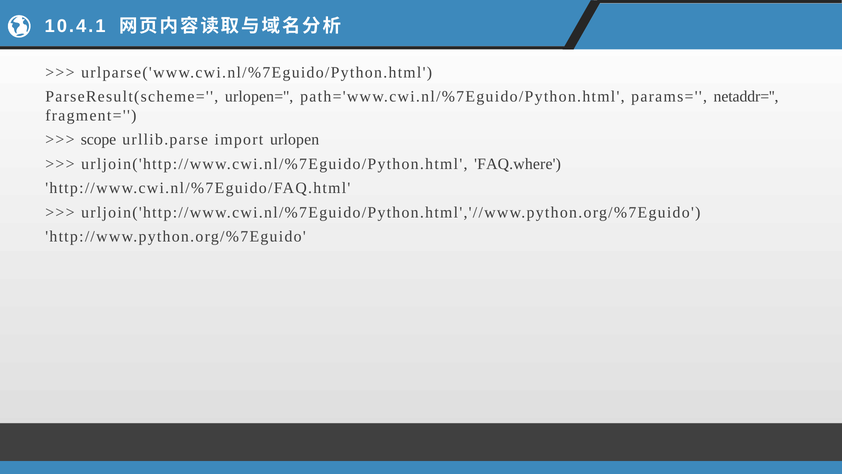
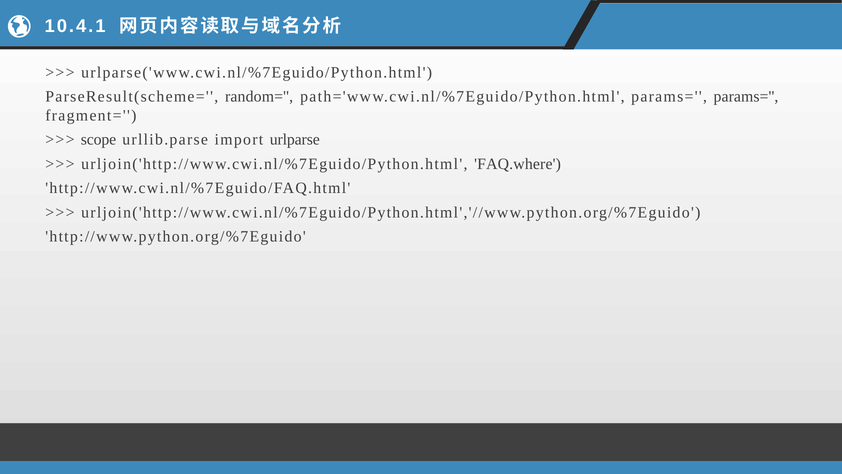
urlopen=: urlopen= -> random= (259, 96)
params= netaddr=: netaddr= -> params= (746, 96)
urlopen: urlopen -> urlparse (295, 140)
